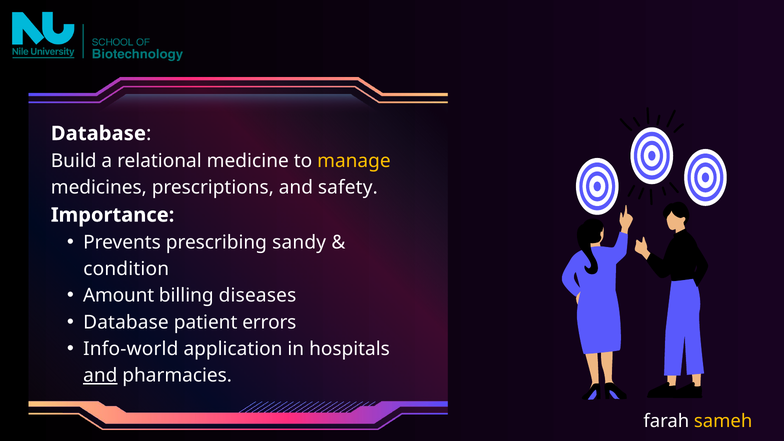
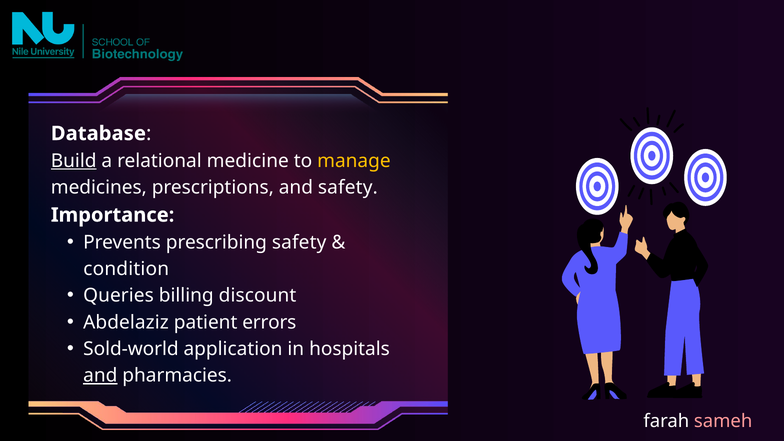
Build underline: none -> present (74, 161)
prescribing sandy: sandy -> safety (299, 242)
Amount: Amount -> Queries (118, 296)
diseases: diseases -> discount (258, 296)
Database: Database -> Abdelaziz (126, 322)
Info-world: Info-world -> Sold-world (131, 349)
sameh colour: yellow -> pink (723, 421)
